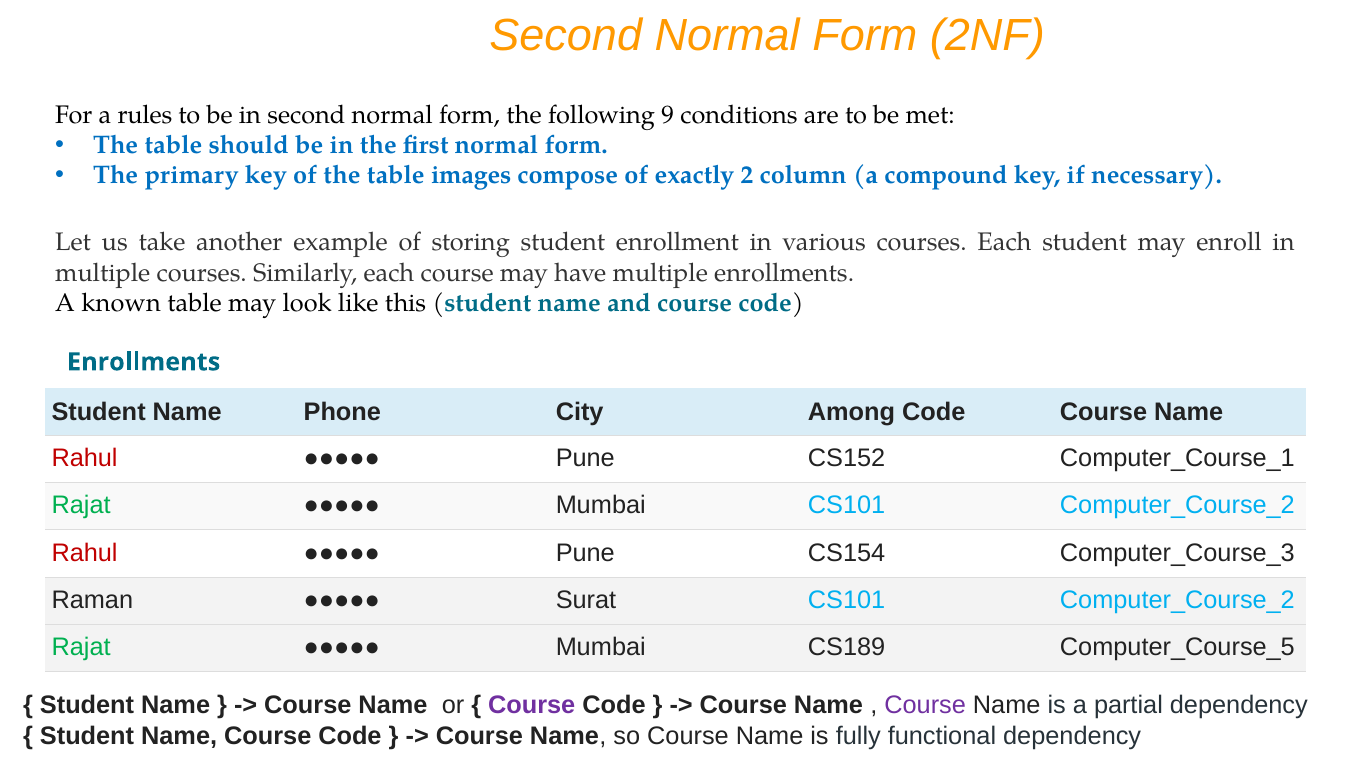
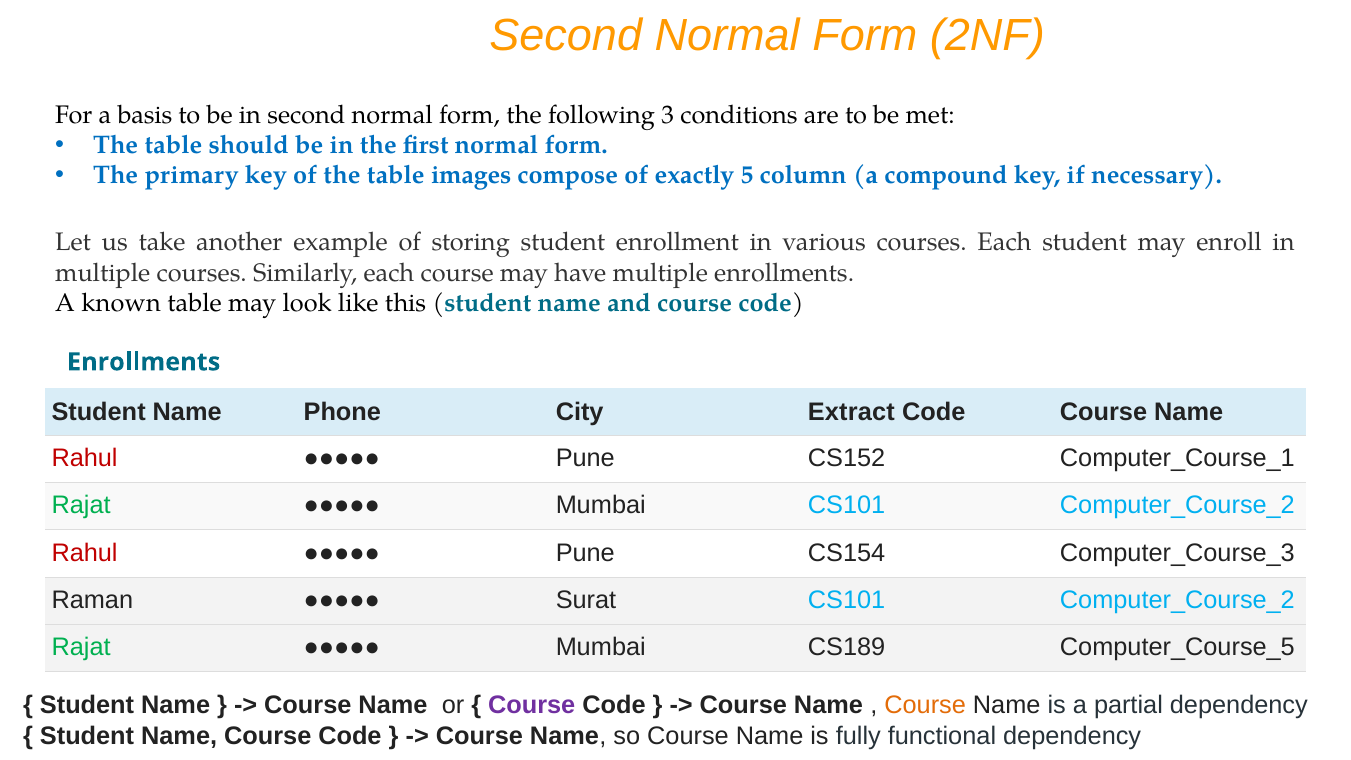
rules: rules -> basis (145, 115)
9: 9 -> 3 (668, 115)
2: 2 -> 5 (747, 176)
Among: Among -> Extract (851, 412)
Course colour: purple -> orange (925, 705)
